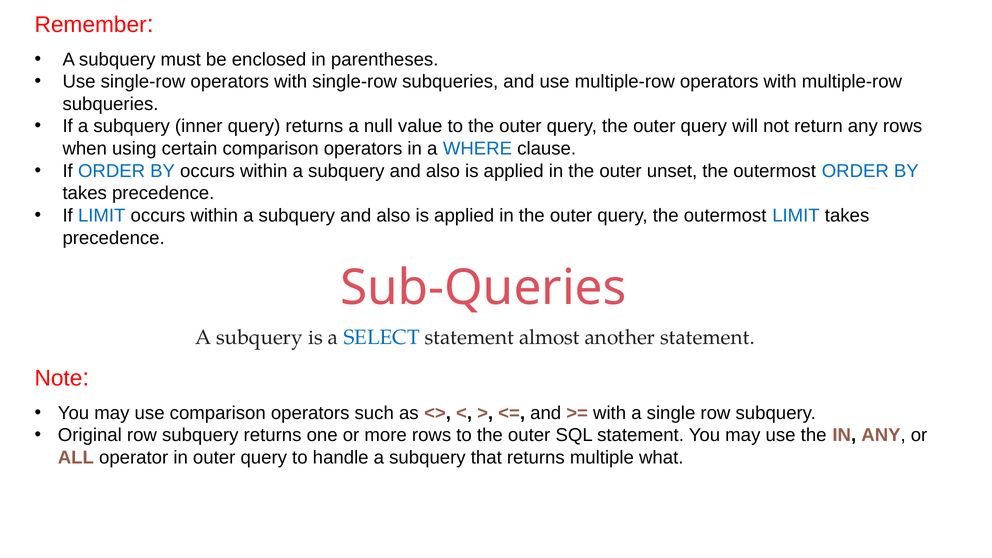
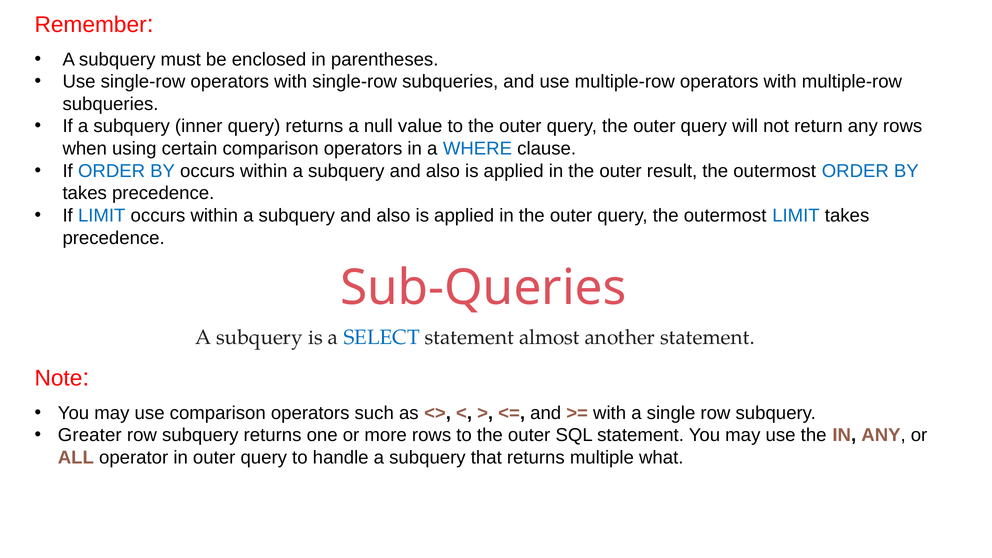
unset: unset -> result (672, 171)
Original: Original -> Greater (90, 435)
